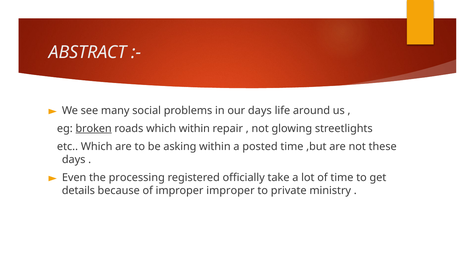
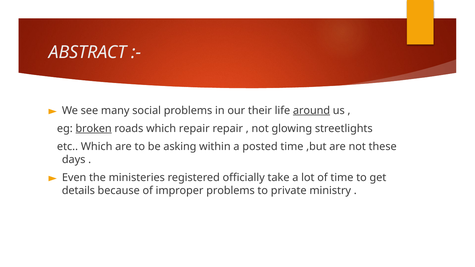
our days: days -> their (260, 111)
around underline: none -> present (312, 111)
which within: within -> repair (194, 129)
processing: processing -> ministeries (137, 178)
improper improper: improper -> problems (231, 191)
